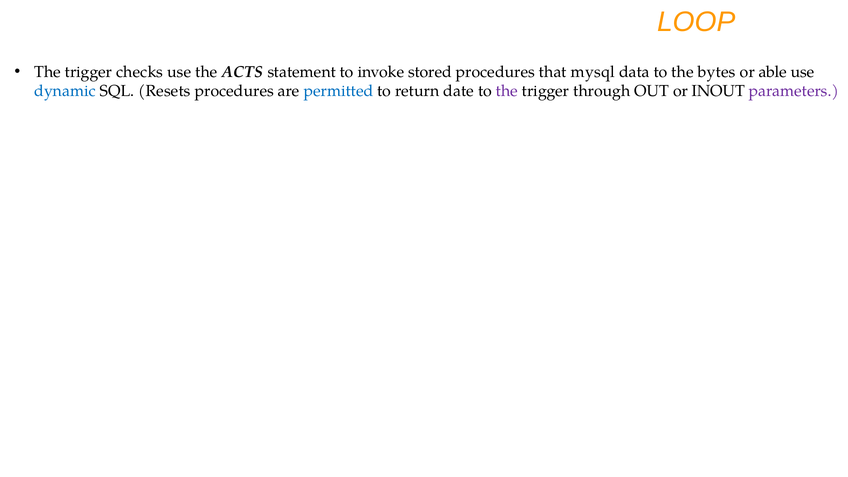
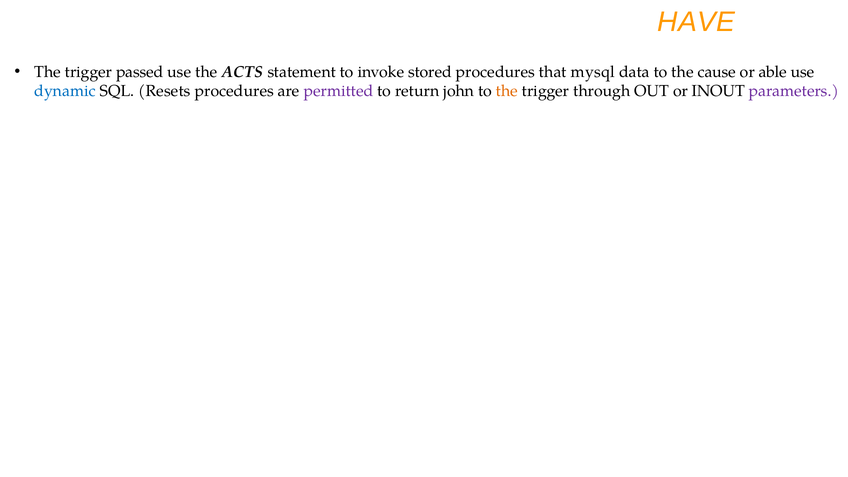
LOOP: LOOP -> HAVE (696, 22)
checks: checks -> passed (140, 72)
bytes: bytes -> cause (717, 72)
permitted colour: blue -> purple (338, 91)
date: date -> john (459, 91)
the colour: purple -> orange (507, 91)
